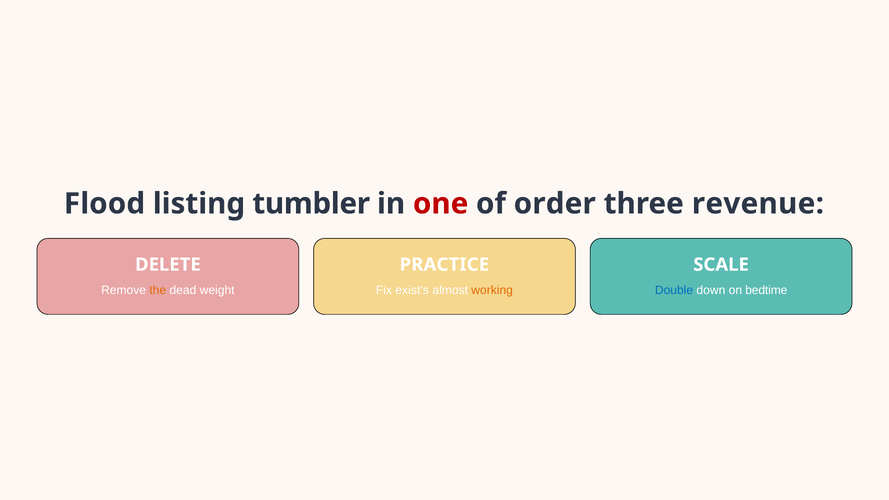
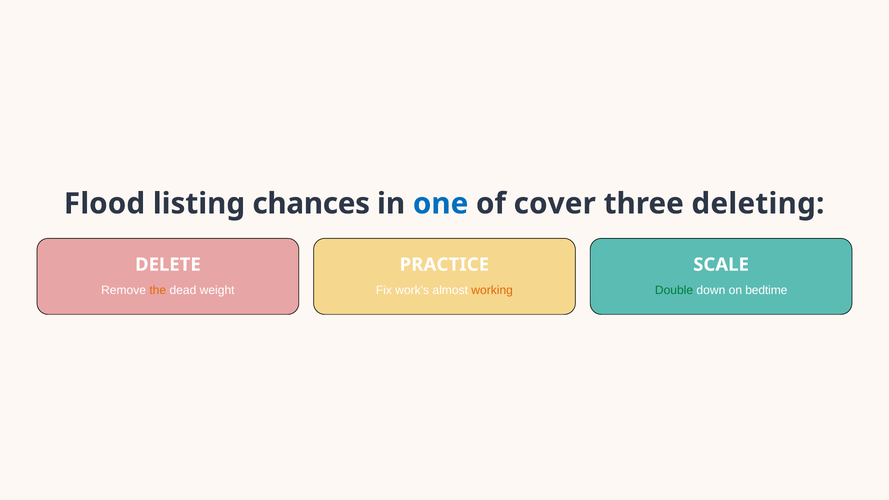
tumbler: tumbler -> chances (311, 204)
one colour: red -> blue (441, 204)
order: order -> cover (555, 204)
revenue: revenue -> deleting (758, 204)
exist's: exist's -> work's (412, 290)
Double colour: blue -> green (674, 290)
